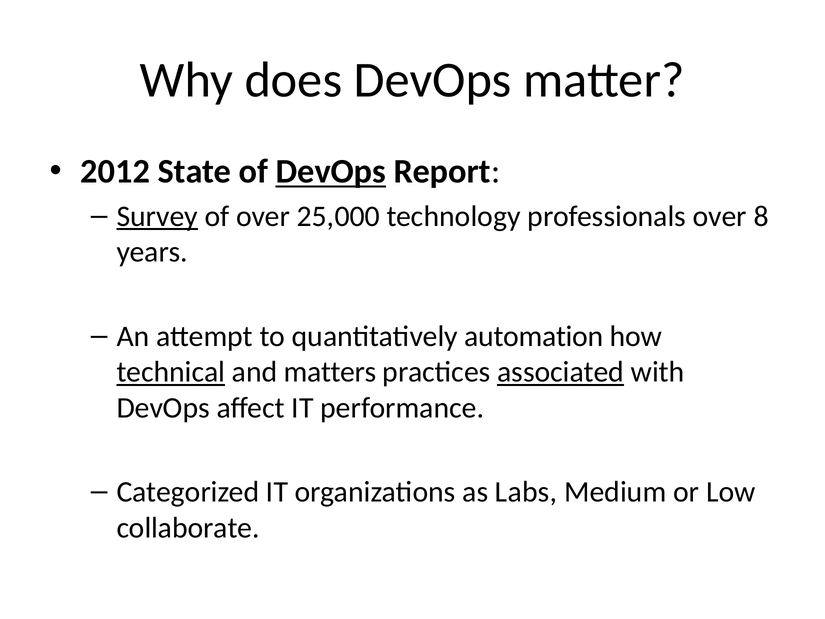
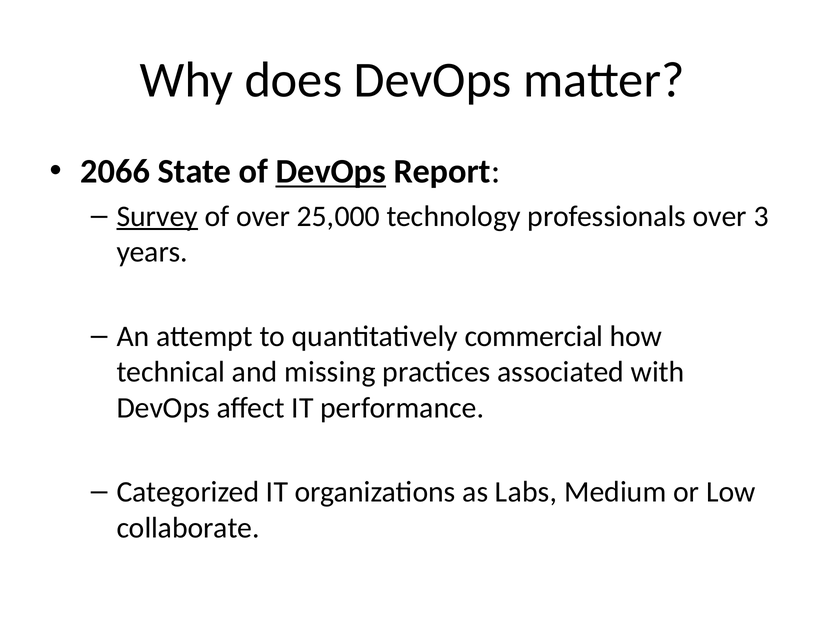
2012: 2012 -> 2066 (115, 172)
8: 8 -> 3 (761, 216)
automation: automation -> commercial (534, 336)
technical underline: present -> none (171, 372)
matters: matters -> missing (330, 372)
associated underline: present -> none (561, 372)
